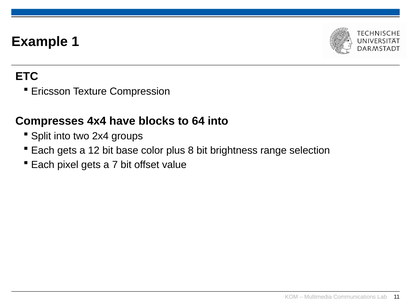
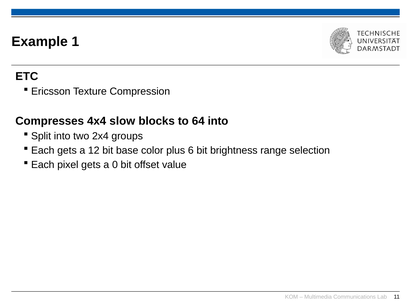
have: have -> slow (122, 121)
8: 8 -> 6 (191, 151)
7: 7 -> 0 (115, 165)
